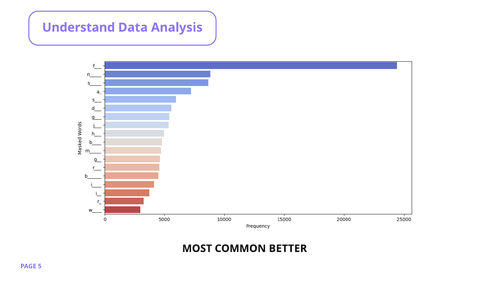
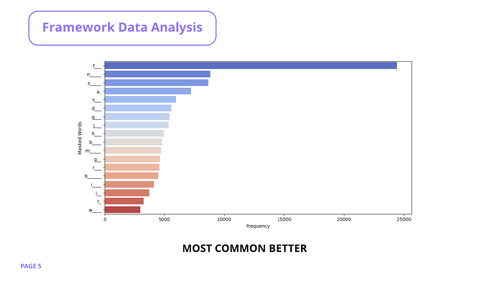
Understand: Understand -> Framework (78, 28)
